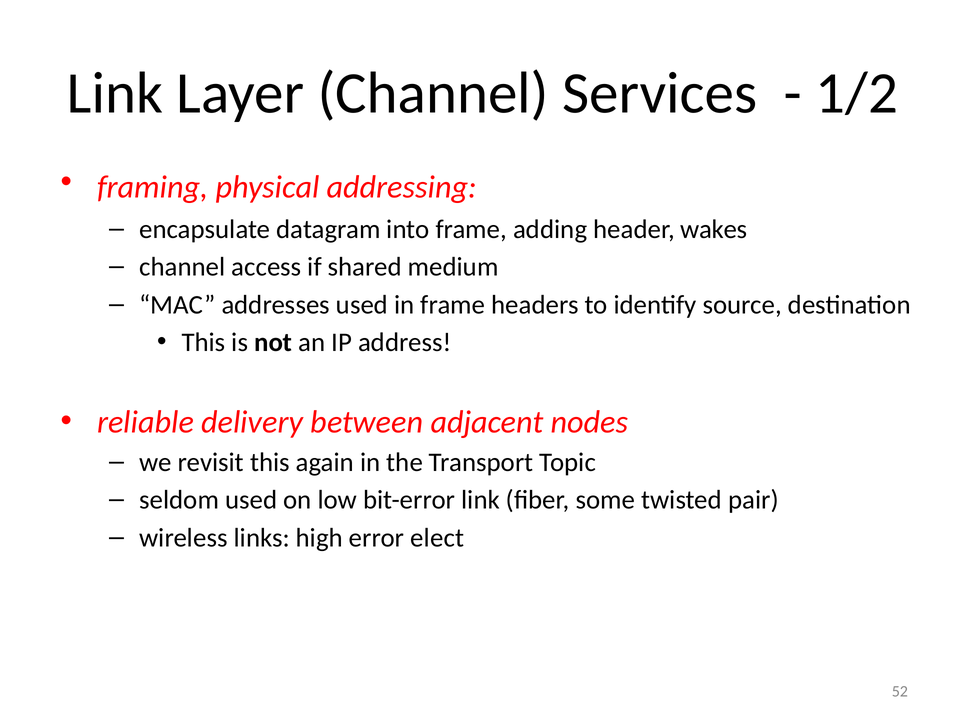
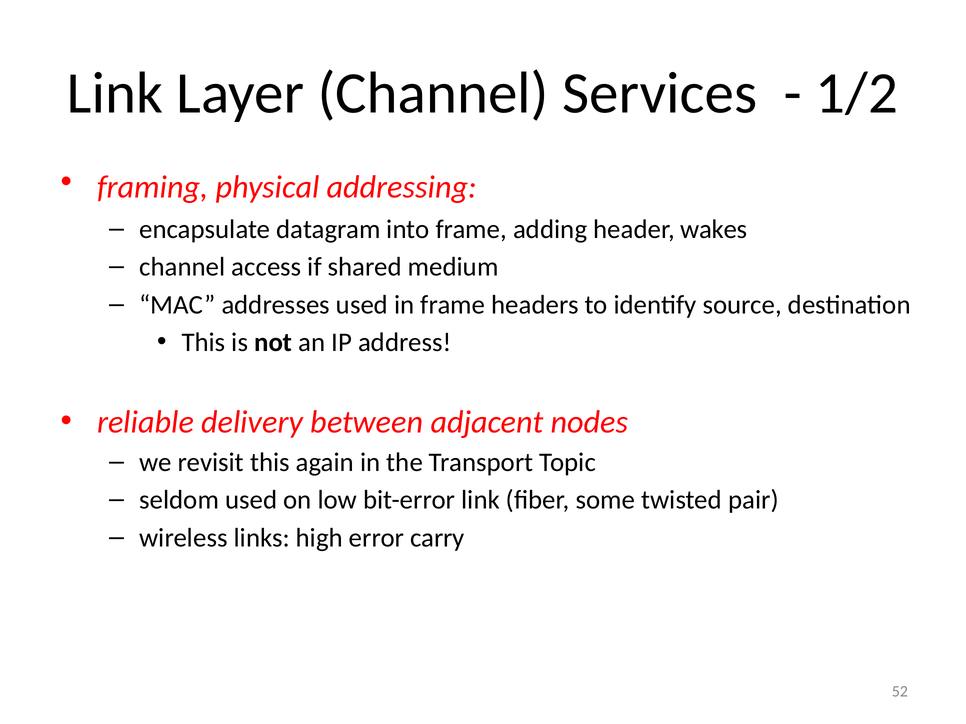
elect: elect -> carry (437, 538)
